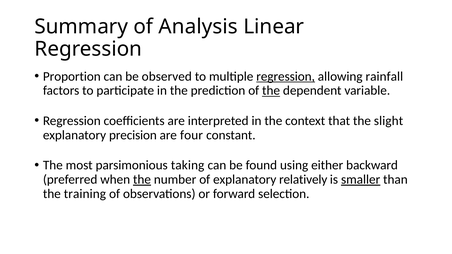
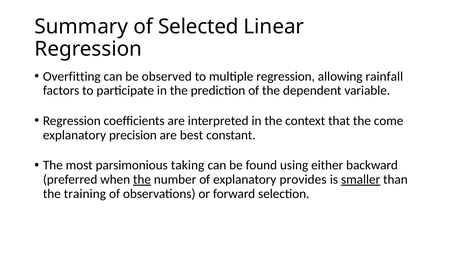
Analysis: Analysis -> Selected (198, 27)
Proportion: Proportion -> Overfitting (72, 76)
regression underline: present -> none (286, 76)
the underline: present -> none (271, 91)
slight: slight -> come (389, 121)
four: four -> best (192, 135)
relatively: relatively -> provides (303, 180)
